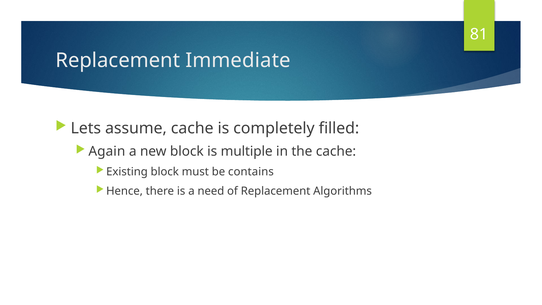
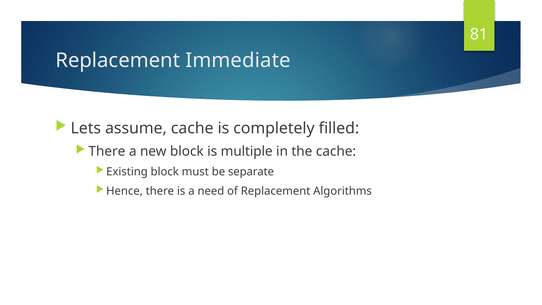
Again: Again -> There (107, 151)
contains: contains -> separate (251, 172)
